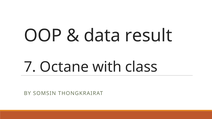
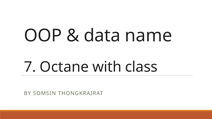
result: result -> name (148, 36)
